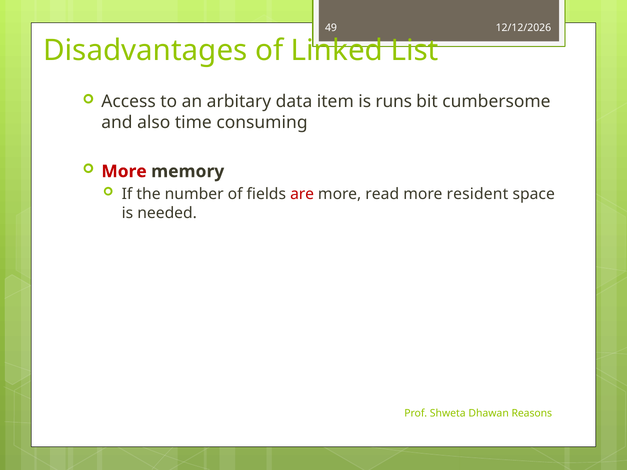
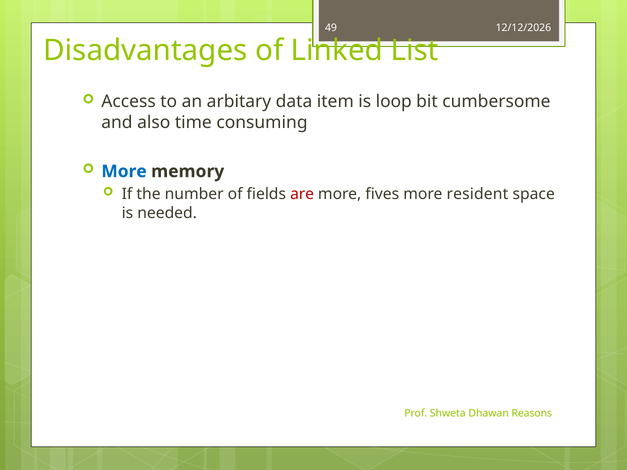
runs: runs -> loop (394, 102)
More colour: red -> blue (124, 171)
read: read -> fives (382, 194)
